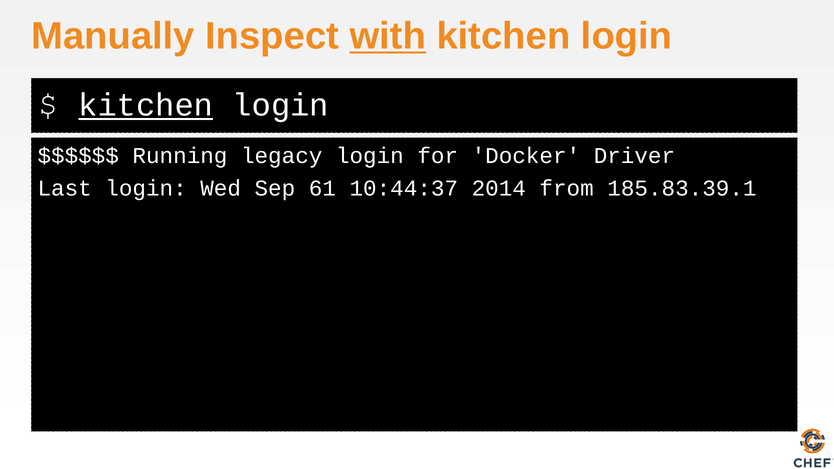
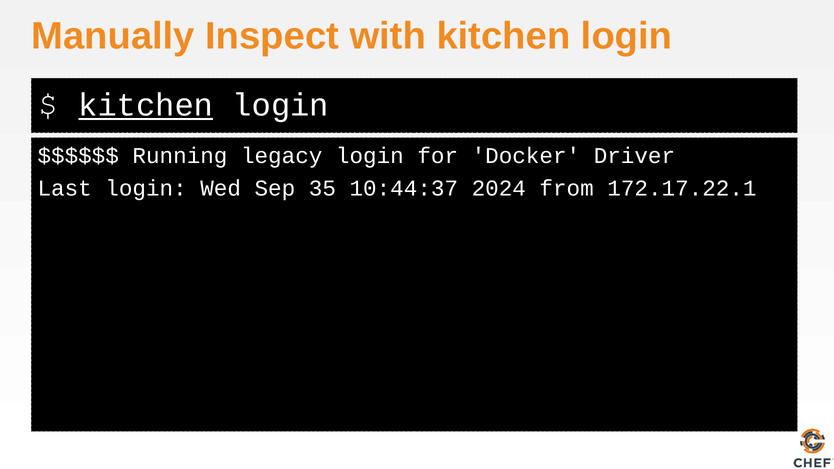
with underline: present -> none (388, 36)
61: 61 -> 35 (322, 188)
2014: 2014 -> 2024 (499, 188)
185.83.39.1: 185.83.39.1 -> 172.17.22.1 (682, 188)
